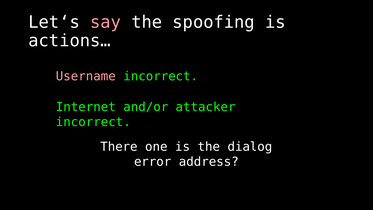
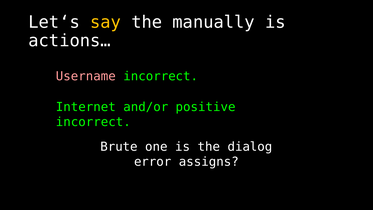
say colour: pink -> yellow (106, 22)
spoofing: spoofing -> manually (214, 22)
attacker: attacker -> positive (206, 107)
There: There -> Brute (119, 147)
address: address -> assigns (209, 162)
